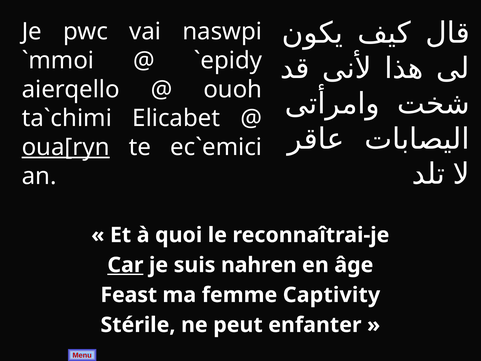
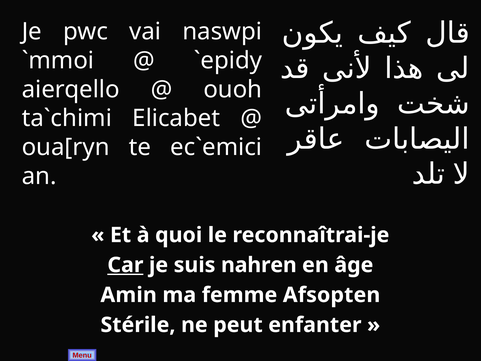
oua[ryn underline: present -> none (66, 147)
Feast: Feast -> Amin (129, 295)
Captivity: Captivity -> Afsopten (332, 295)
